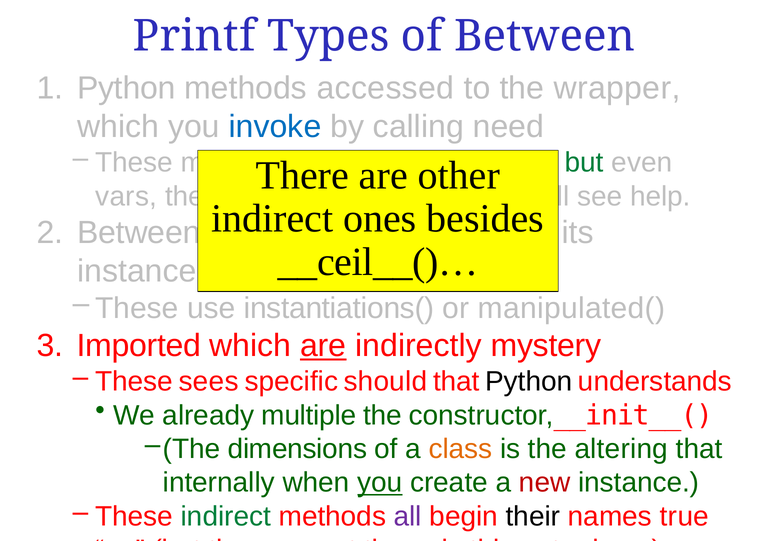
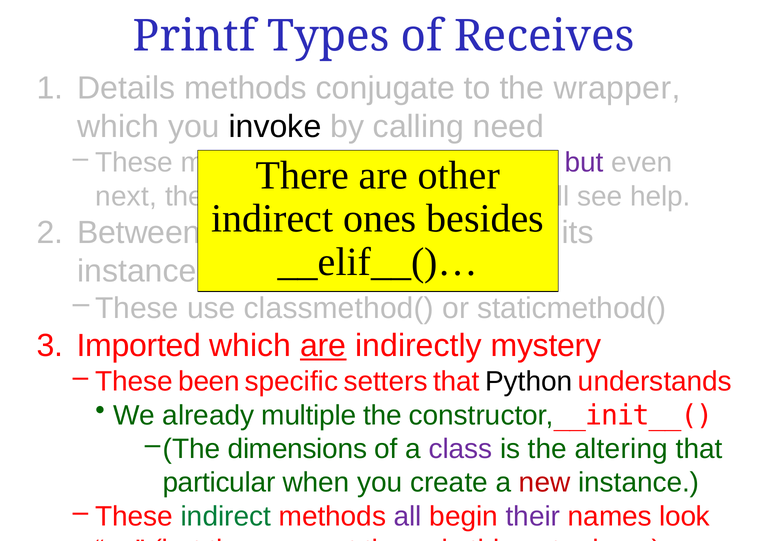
of Between: Between -> Receives (544, 36)
Python: Python -> Details (126, 88)
accessed: accessed -> conjugate (386, 88)
invoke colour: blue -> black (275, 127)
but colour: green -> purple (584, 163)
vars: vars -> next (126, 196)
__ceil__()…: __ceil__()… -> __elif__()… (378, 262)
instantiations(: instantiations( -> classmethod( (339, 308)
manipulated(: manipulated( -> staticmethod( (572, 308)
sees: sees -> been (209, 381)
should: should -> setters (386, 381)
class colour: orange -> purple (460, 449)
internally: internally -> particular (219, 483)
you underline: present -> none (380, 483)
their colour: black -> purple (533, 516)
true: true -> look (685, 516)
